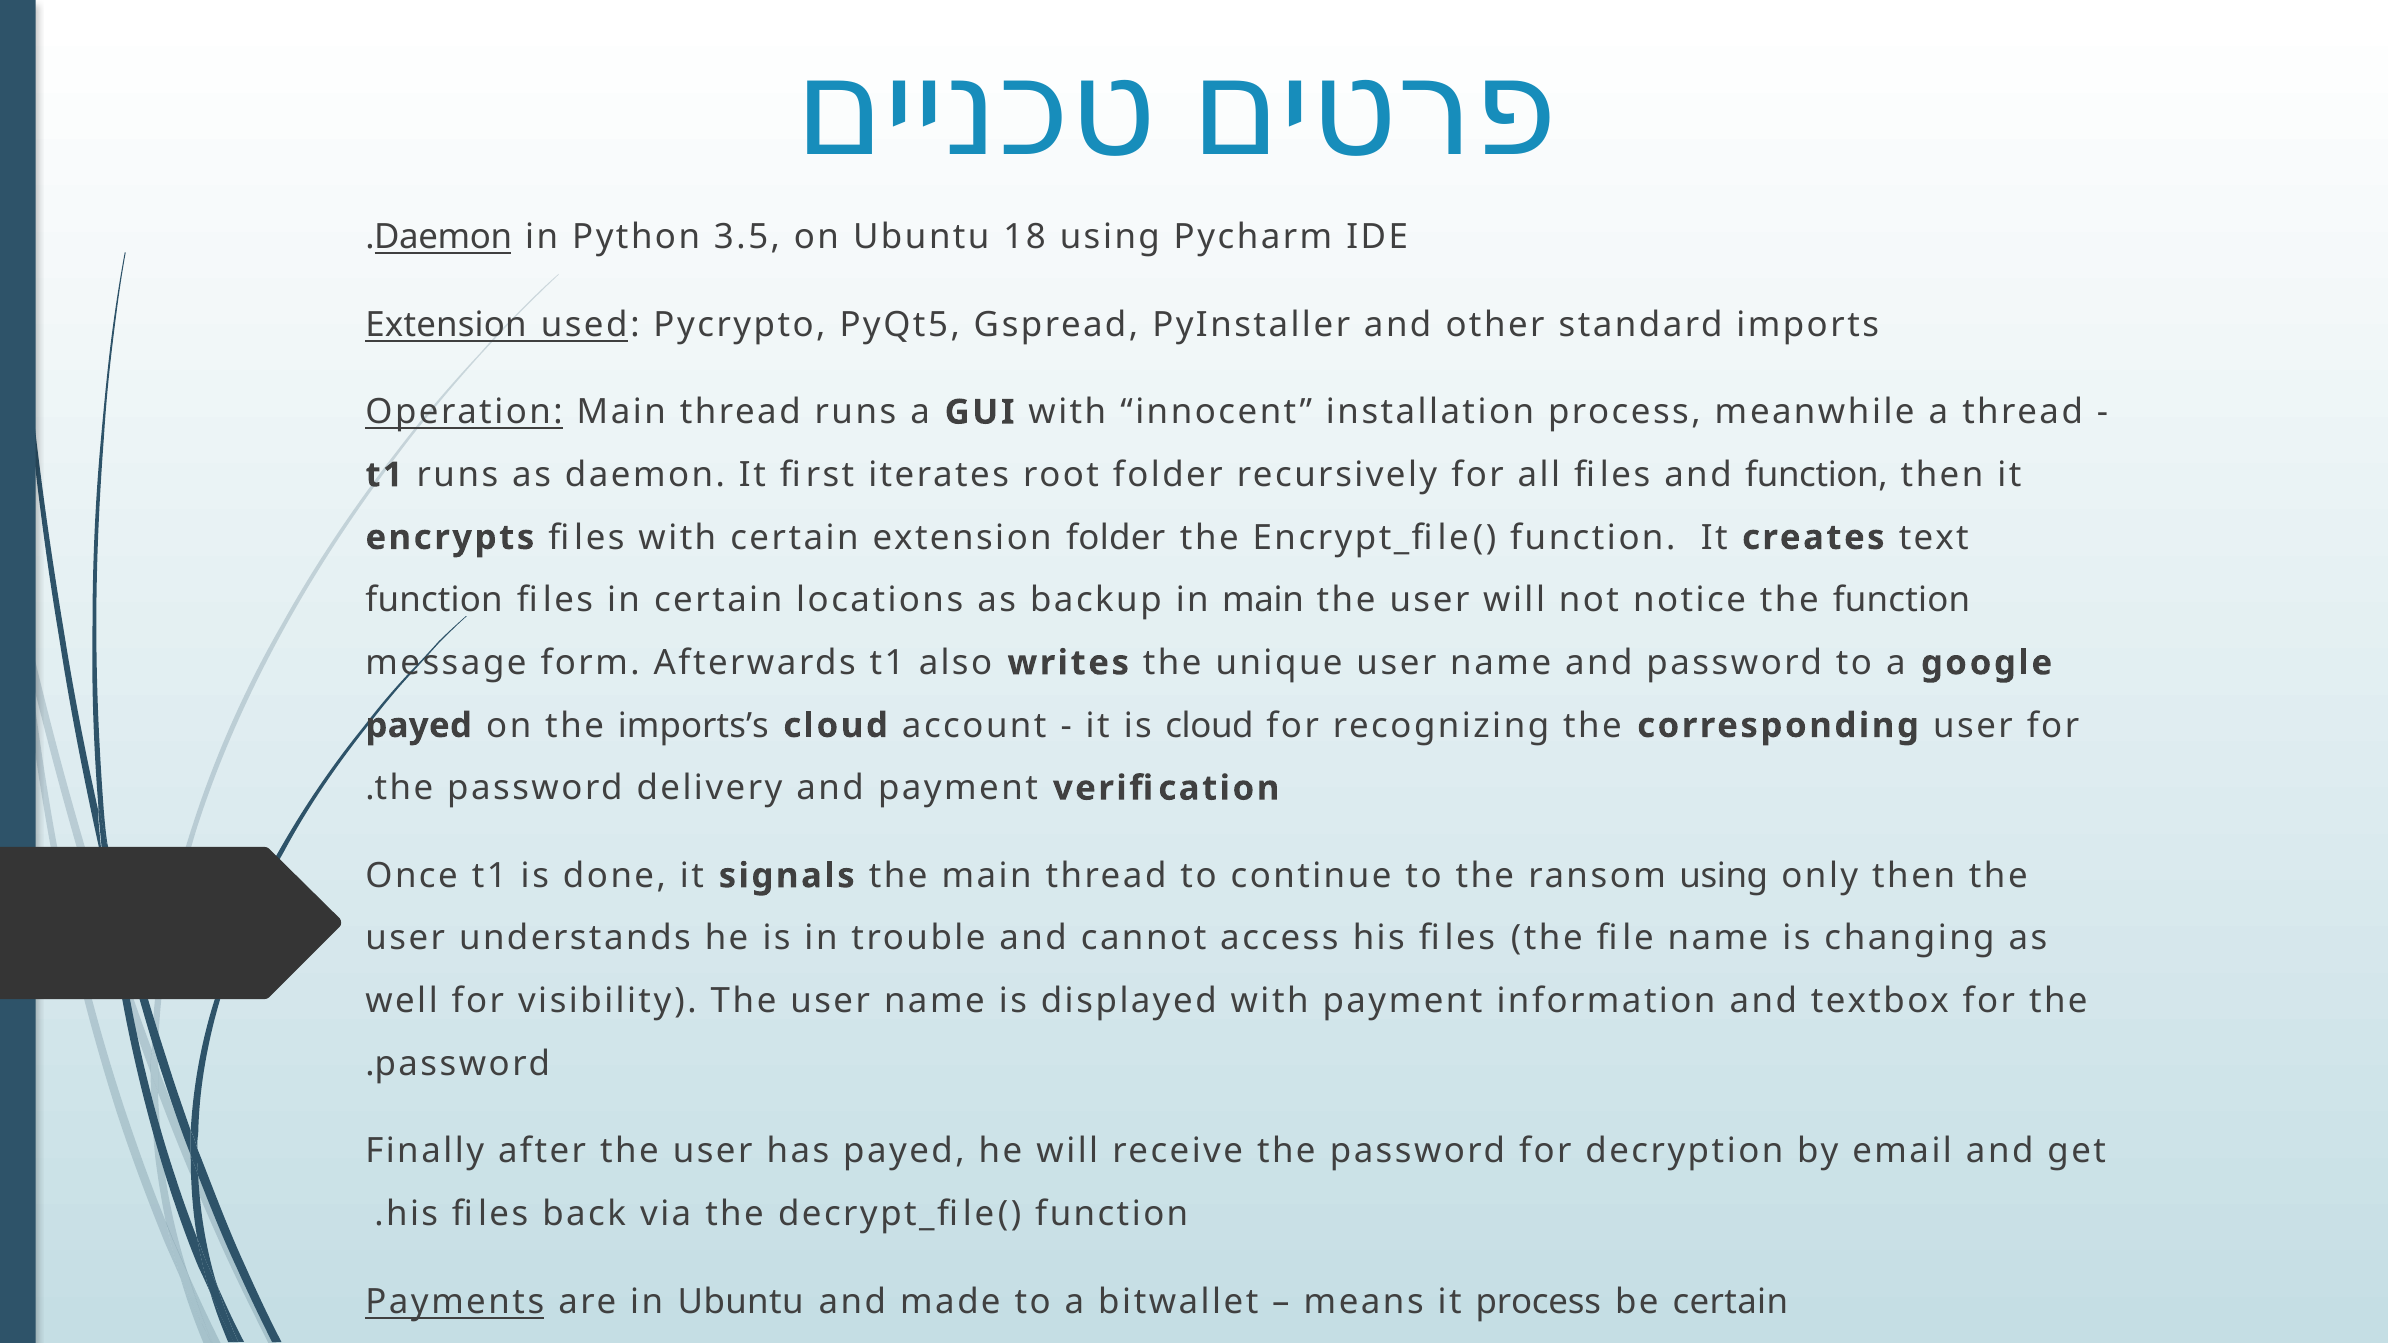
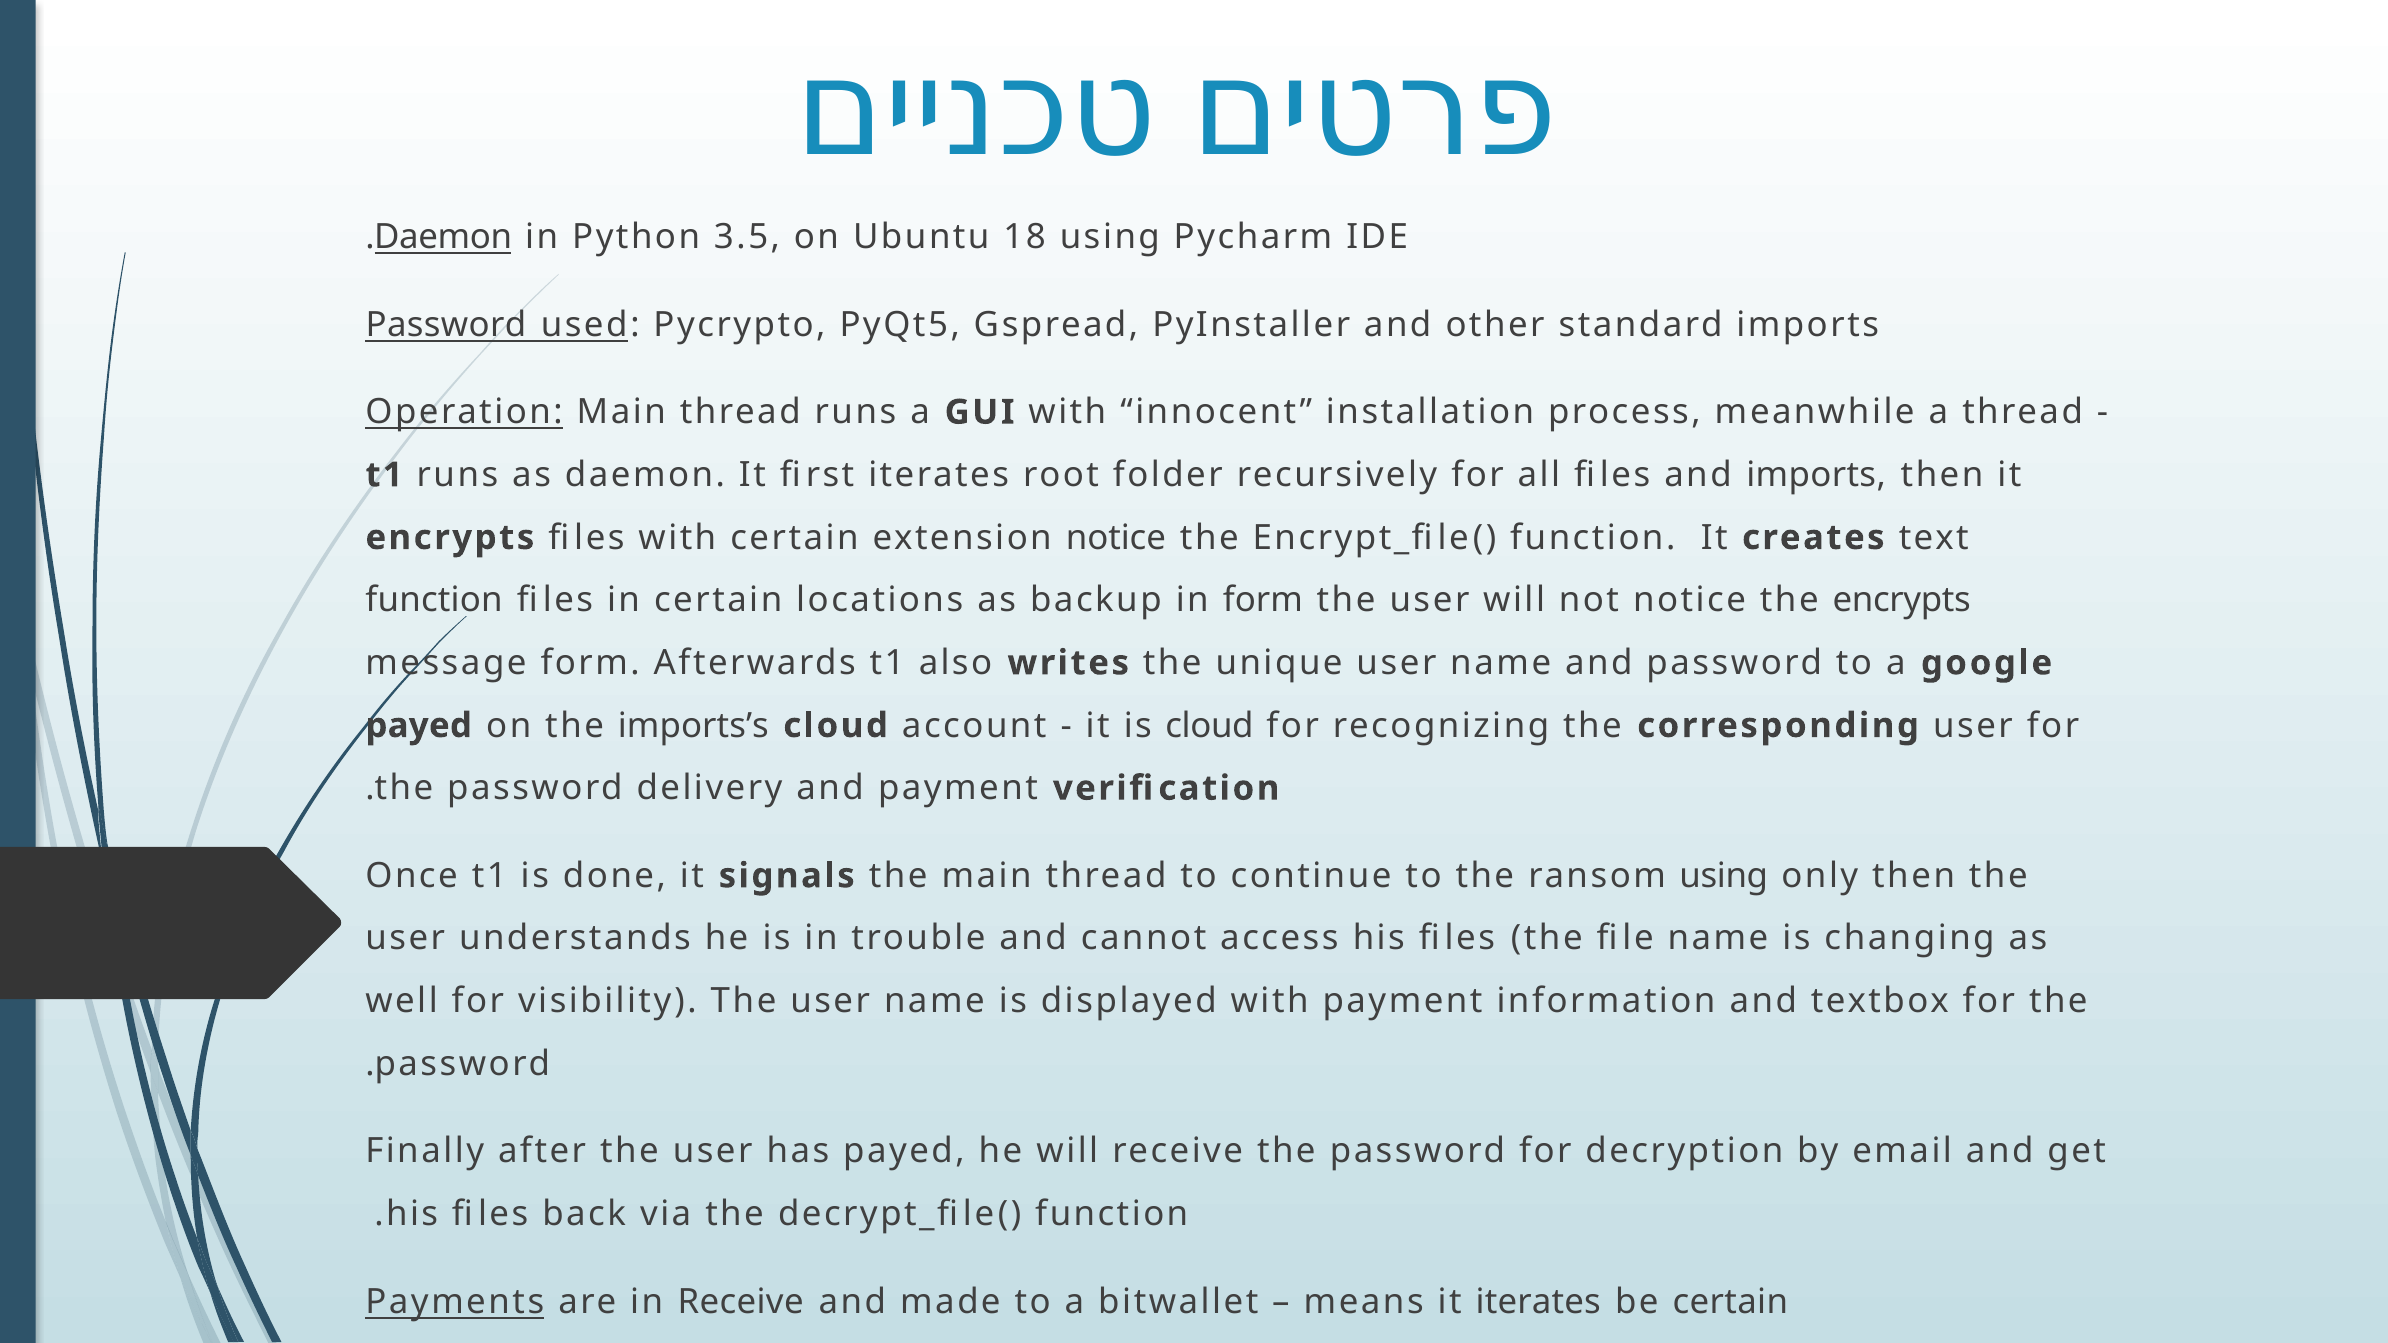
Extension: Extension -> Password (446, 325)
and function: function -> imports (1816, 475)
extension folder: folder -> notice (1116, 538)
in main: main -> form (1263, 600)
the function: function -> encrypts (1902, 600)
in Ubuntu: Ubuntu -> Receive (741, 1302)
it process: process -> iterates (1538, 1302)
